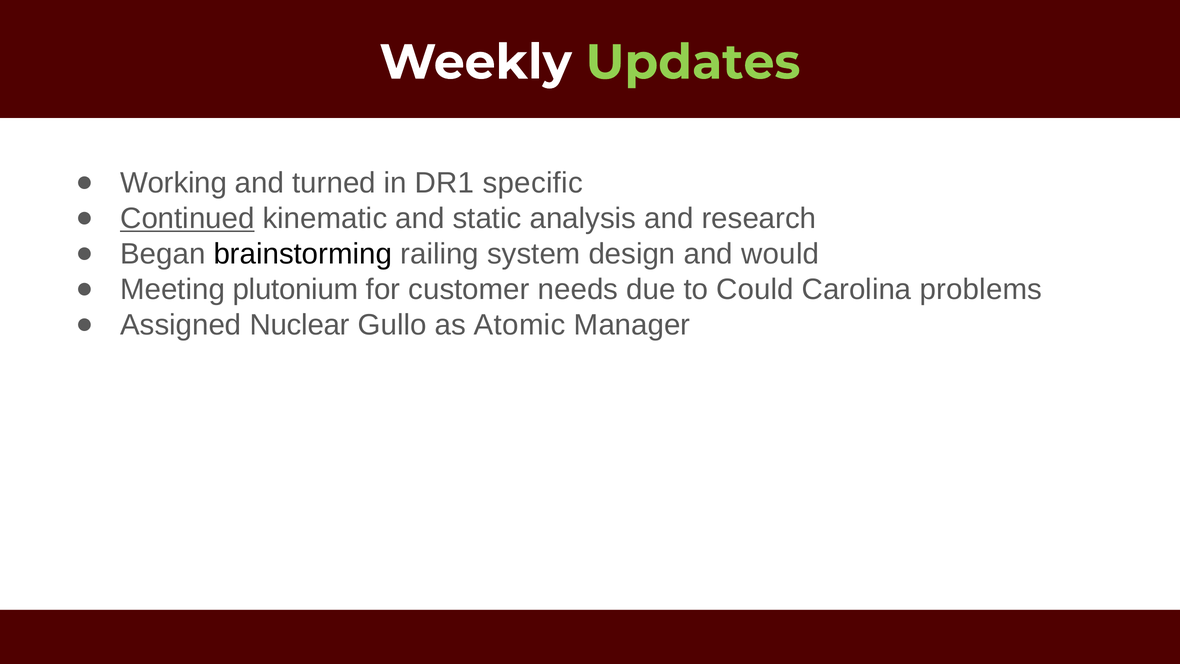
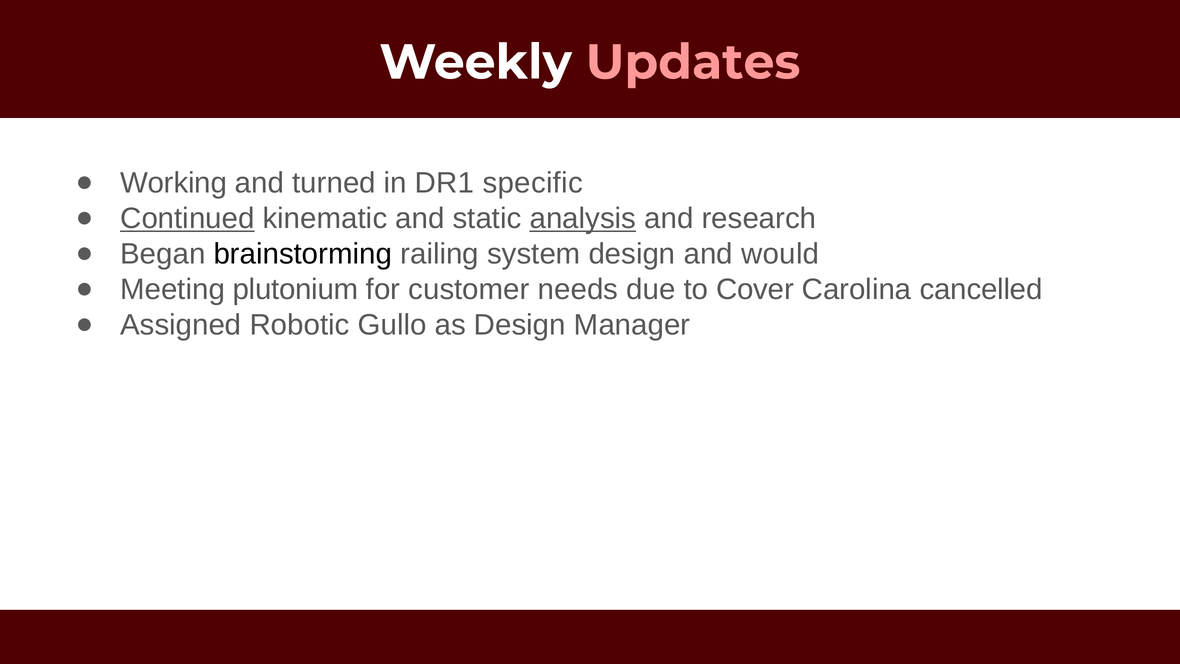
Updates colour: light green -> pink (693, 62)
analysis underline: none -> present (583, 219)
Could: Could -> Cover (755, 289)
problems: problems -> cancelled (981, 289)
Nuclear: Nuclear -> Robotic (300, 325)
as Atomic: Atomic -> Design (520, 325)
